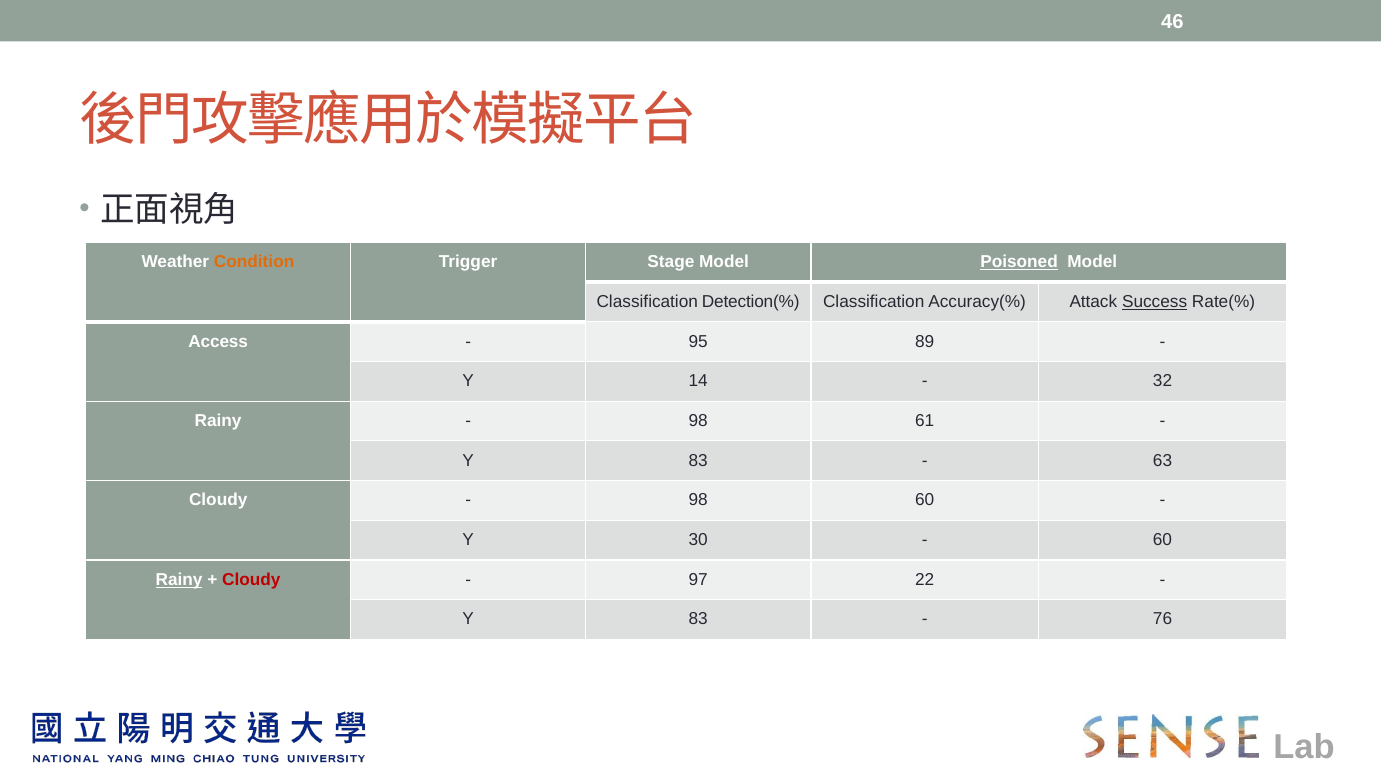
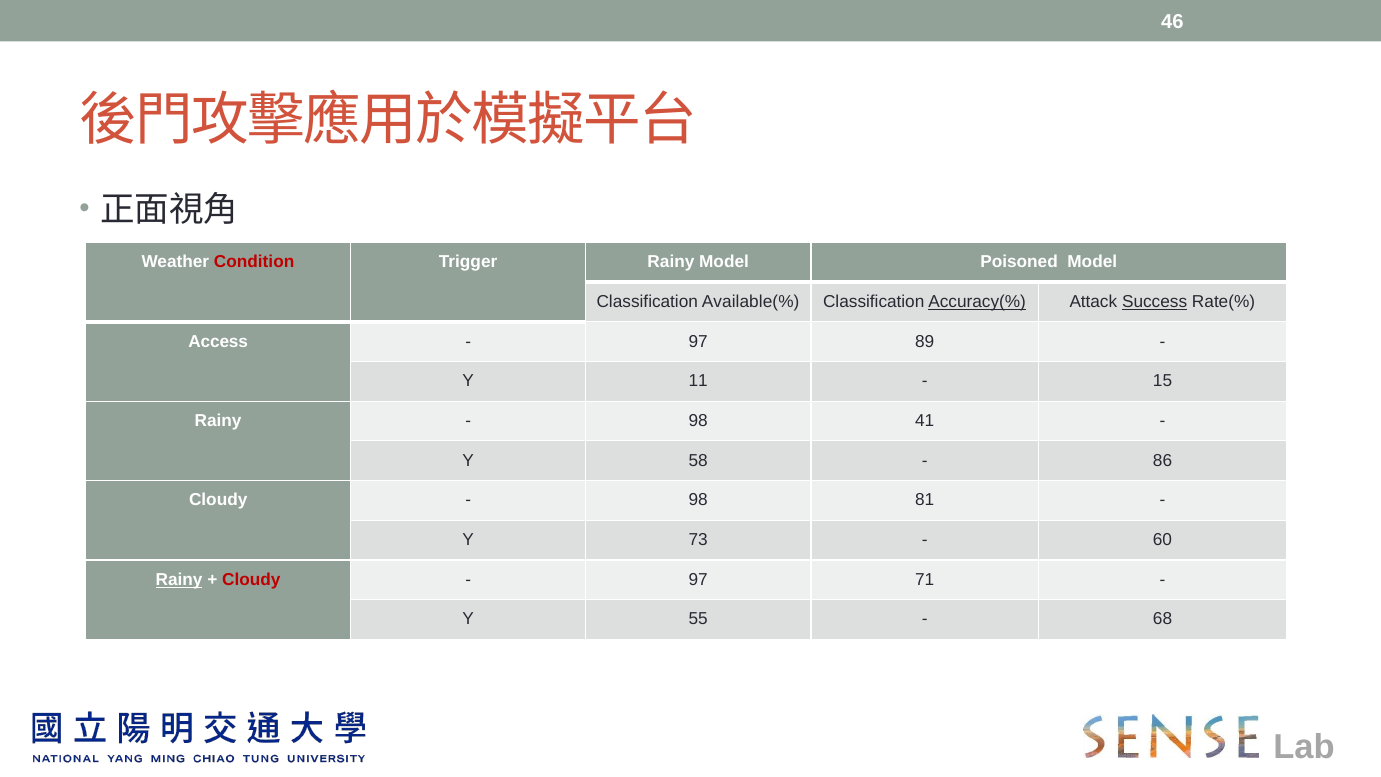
Condition colour: orange -> red (254, 262)
Trigger Stage: Stage -> Rainy (671, 262)
Poisoned underline: present -> none (1019, 262)
Detection(%: Detection(% -> Available(% (751, 302)
Accuracy(% underline: none -> present (977, 302)
95: 95 -> 97 (698, 341)
14: 14 -> 11 (698, 381)
32: 32 -> 15 (1163, 381)
61: 61 -> 41 (925, 421)
83: 83 -> 58 (698, 460)
63: 63 -> 86 (1163, 460)
98 60: 60 -> 81 (925, 500)
30: 30 -> 73 (698, 540)
22: 22 -> 71 (925, 579)
83: 83 -> 55 (698, 619)
76: 76 -> 68 (1163, 619)
